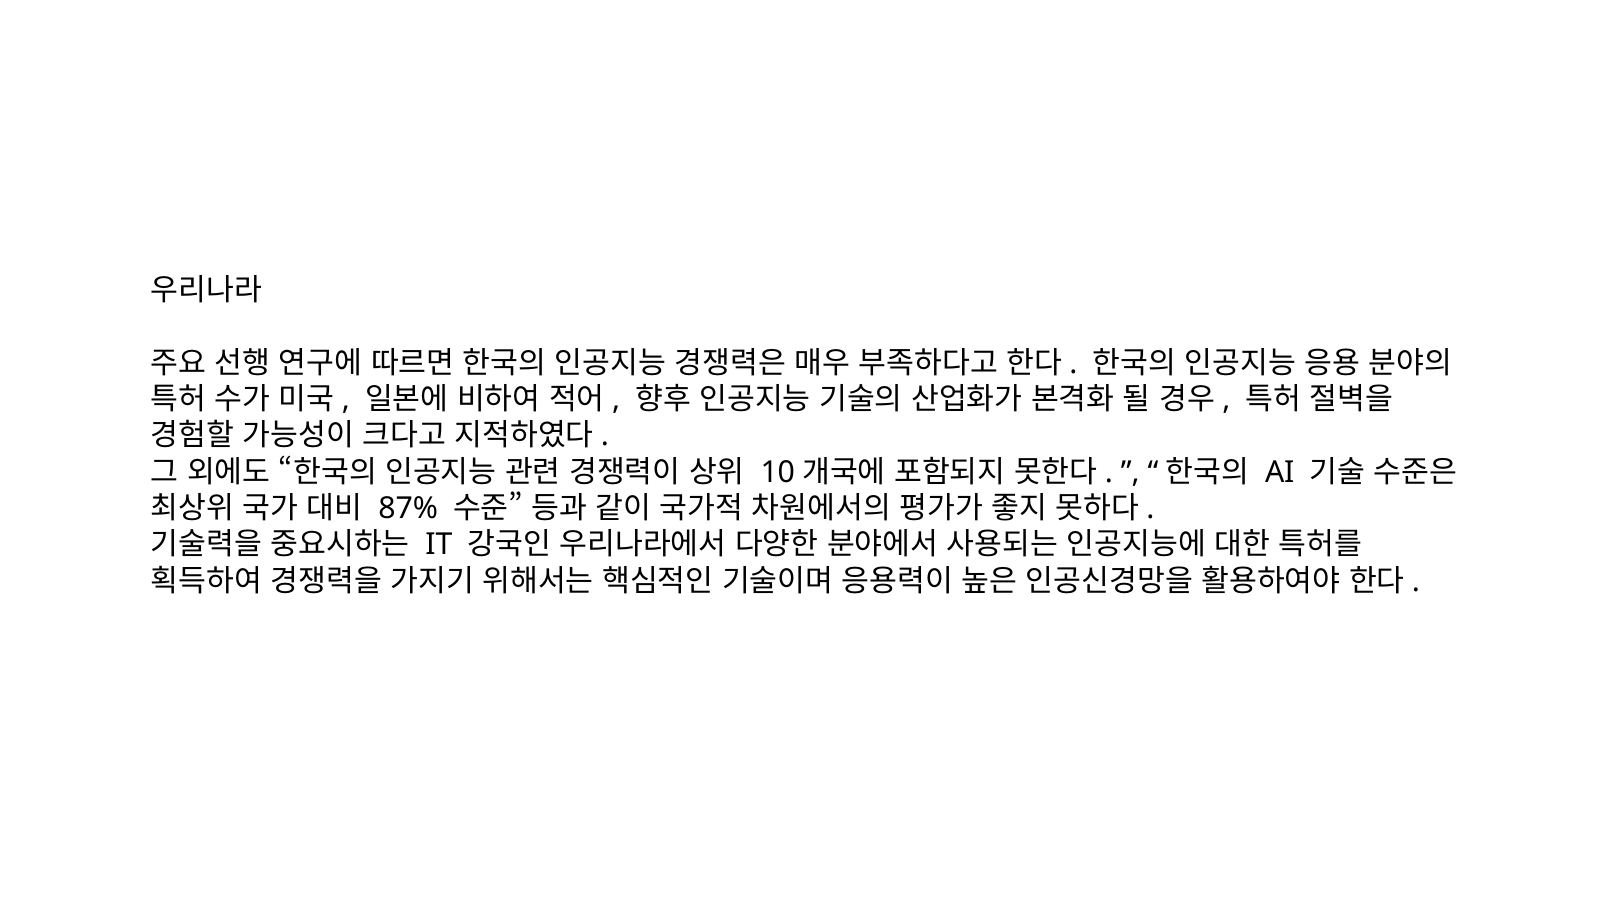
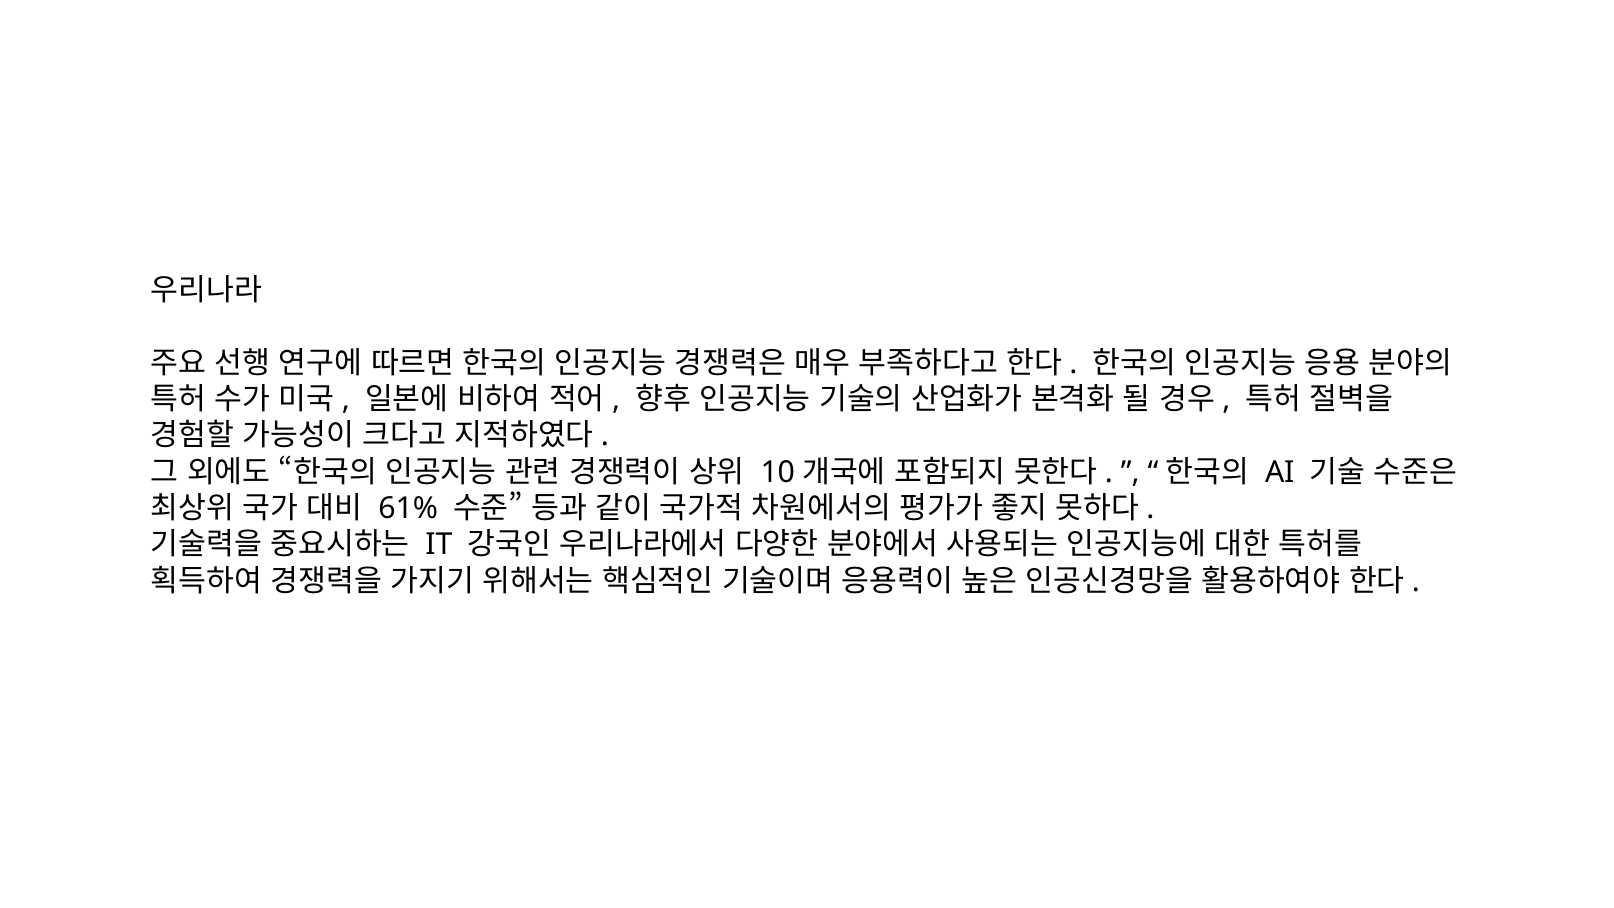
87%: 87% -> 61% (408, 509)
